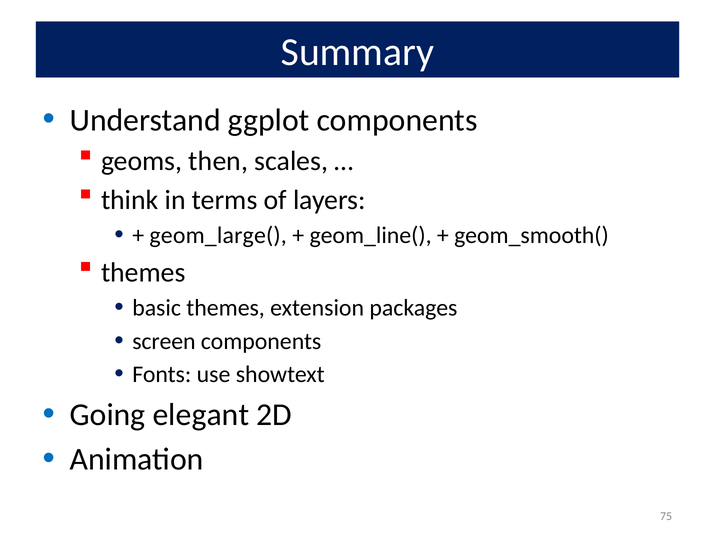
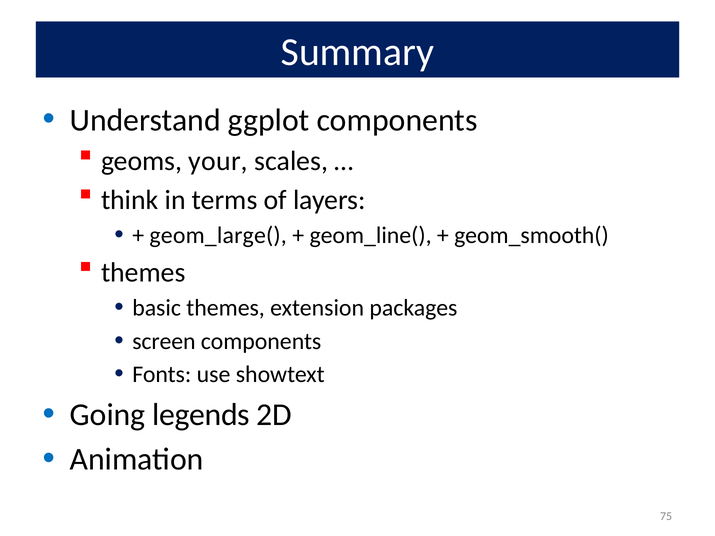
then: then -> your (218, 161)
elegant: elegant -> legends (201, 415)
